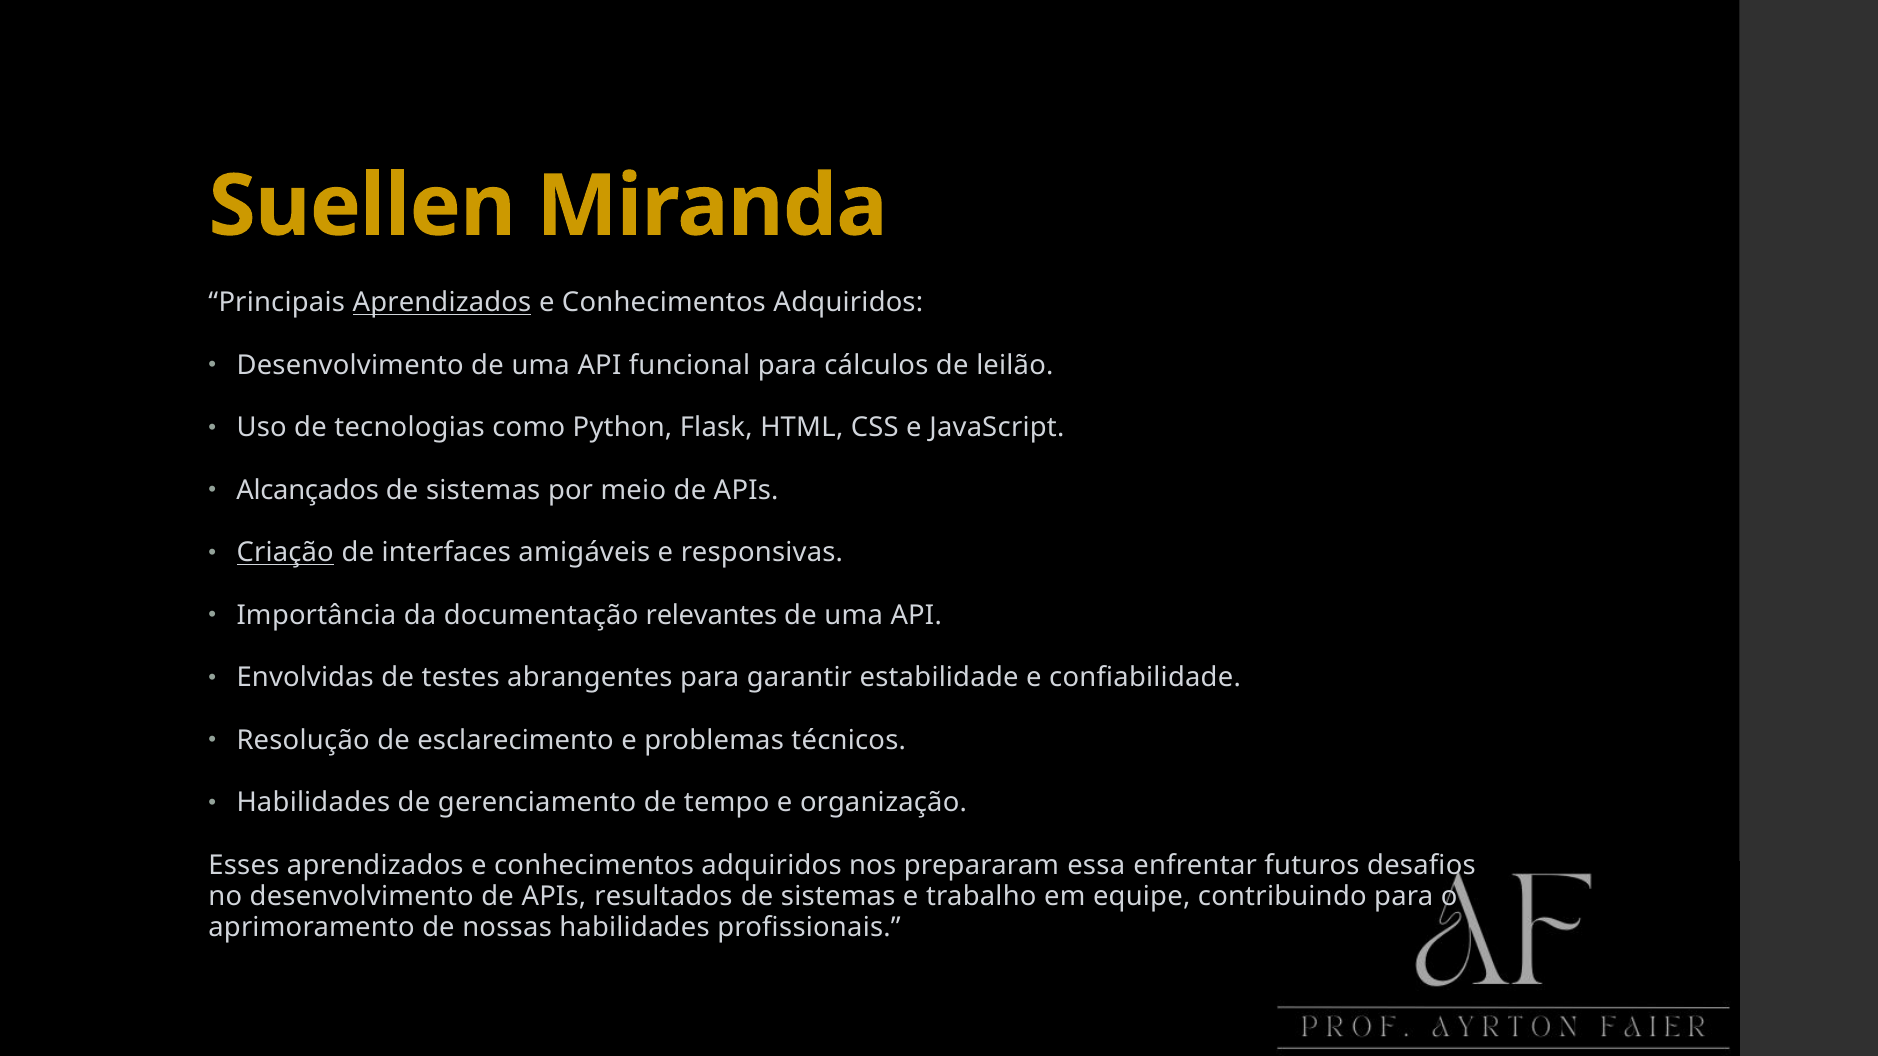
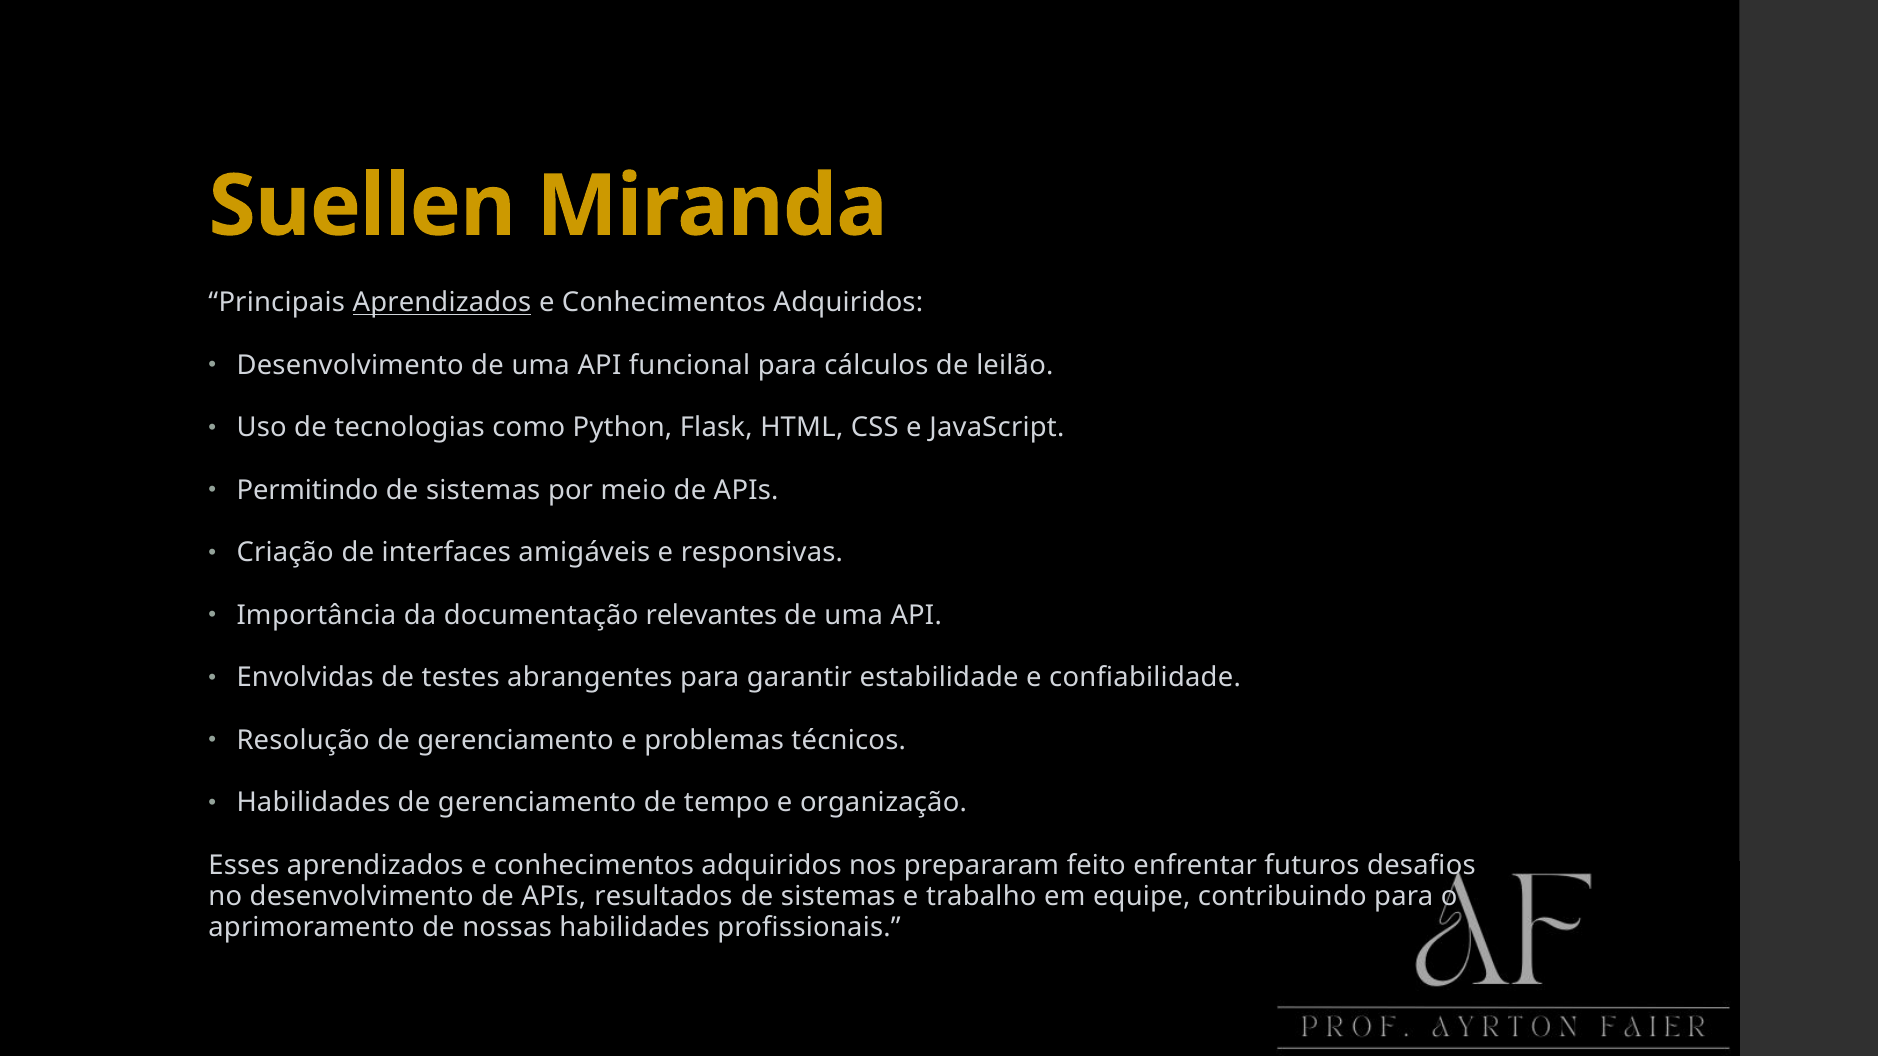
Alcançados: Alcançados -> Permitindo (308, 490)
Criação underline: present -> none (285, 553)
Resolução de esclarecimento: esclarecimento -> gerenciamento (515, 741)
essa: essa -> feito (1096, 866)
